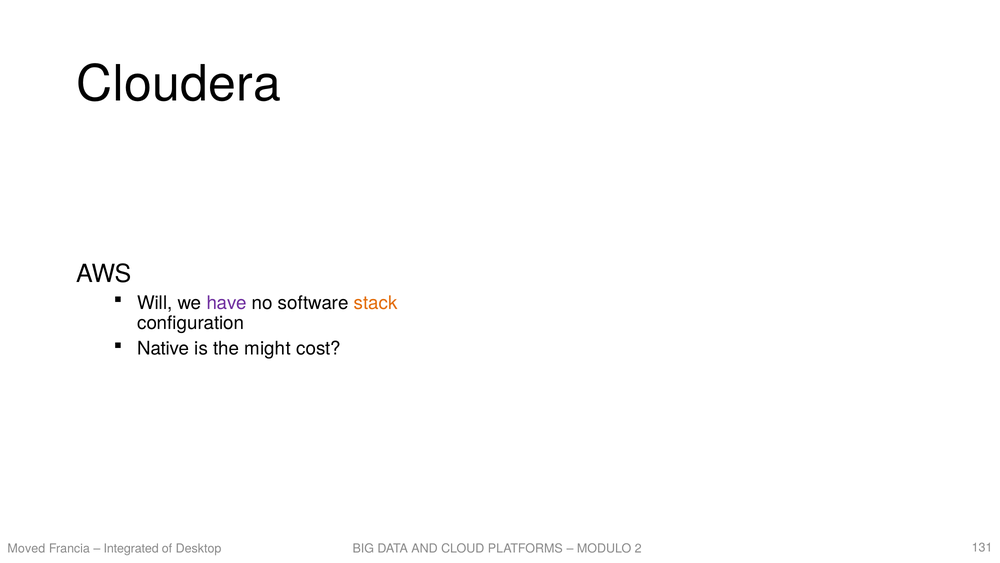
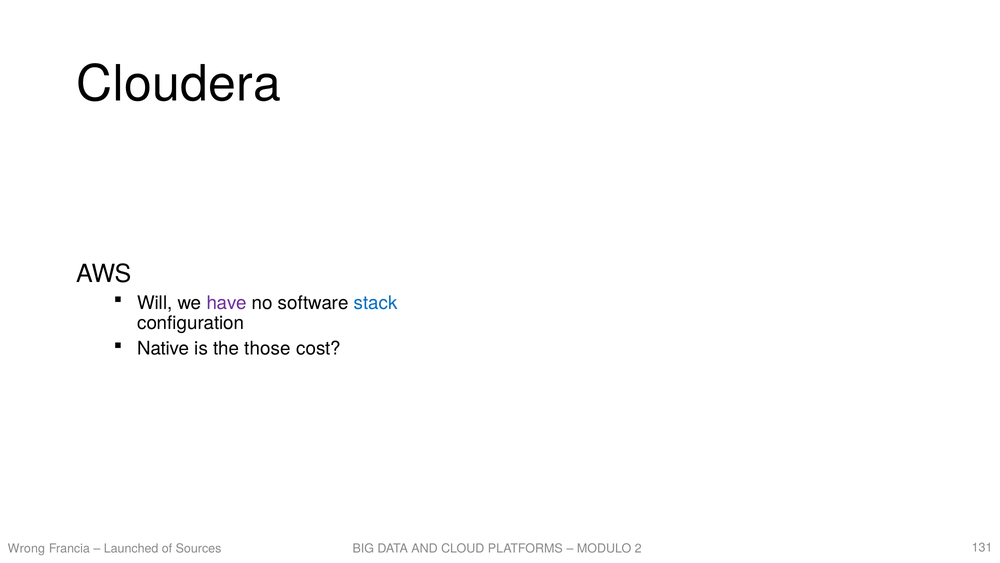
stack colour: orange -> blue (376, 303)
might: might -> those (268, 348)
Moved: Moved -> Wrong (26, 548)
Integrated: Integrated -> Launched (131, 548)
Desktop: Desktop -> Sources (199, 548)
